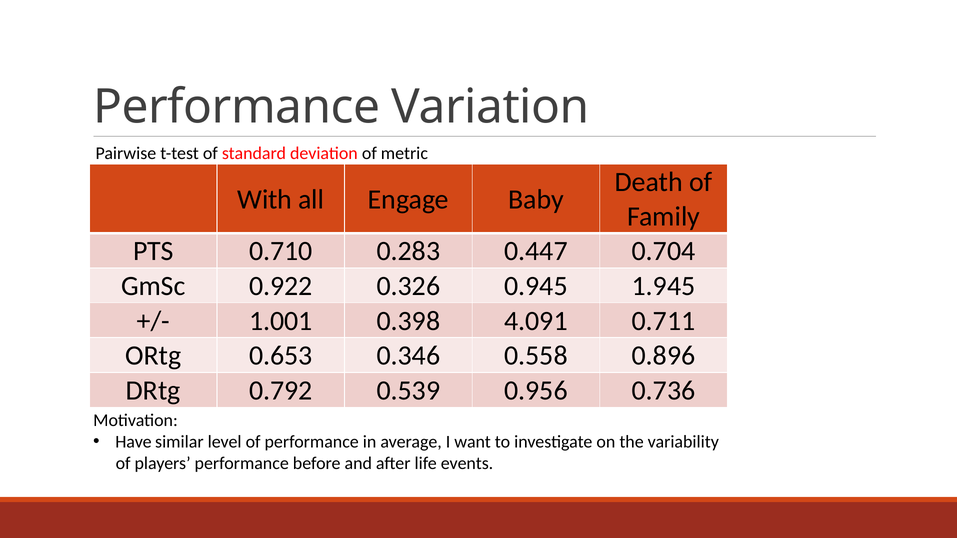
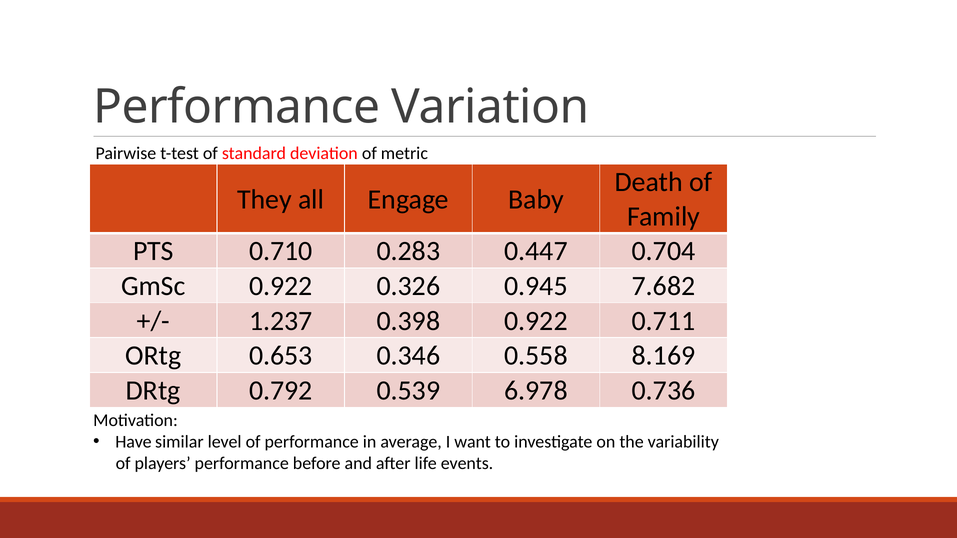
With: With -> They (265, 199)
1.945: 1.945 -> 7.682 (664, 286)
1.001: 1.001 -> 1.237 (281, 321)
0.398 4.091: 4.091 -> 0.922 (536, 321)
0.896: 0.896 -> 8.169 (664, 356)
0.956: 0.956 -> 6.978 (536, 391)
